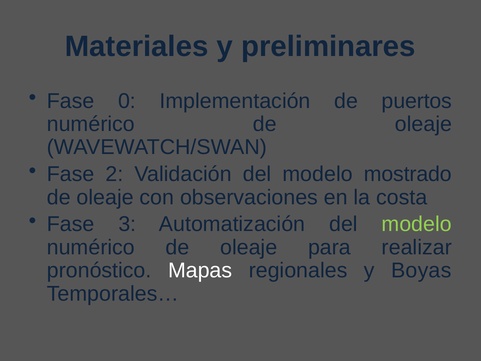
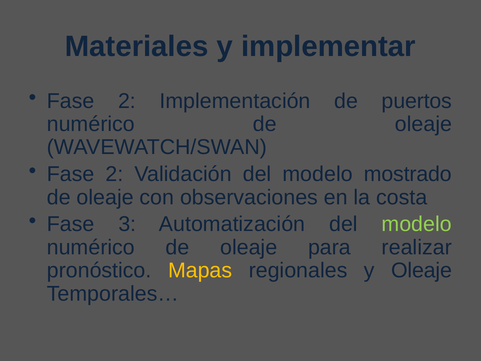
preliminares: preliminares -> implementar (328, 47)
0: 0 -> 2 (127, 101)
Mapas colour: white -> yellow (200, 270)
y Boyas: Boyas -> Oleaje (422, 270)
